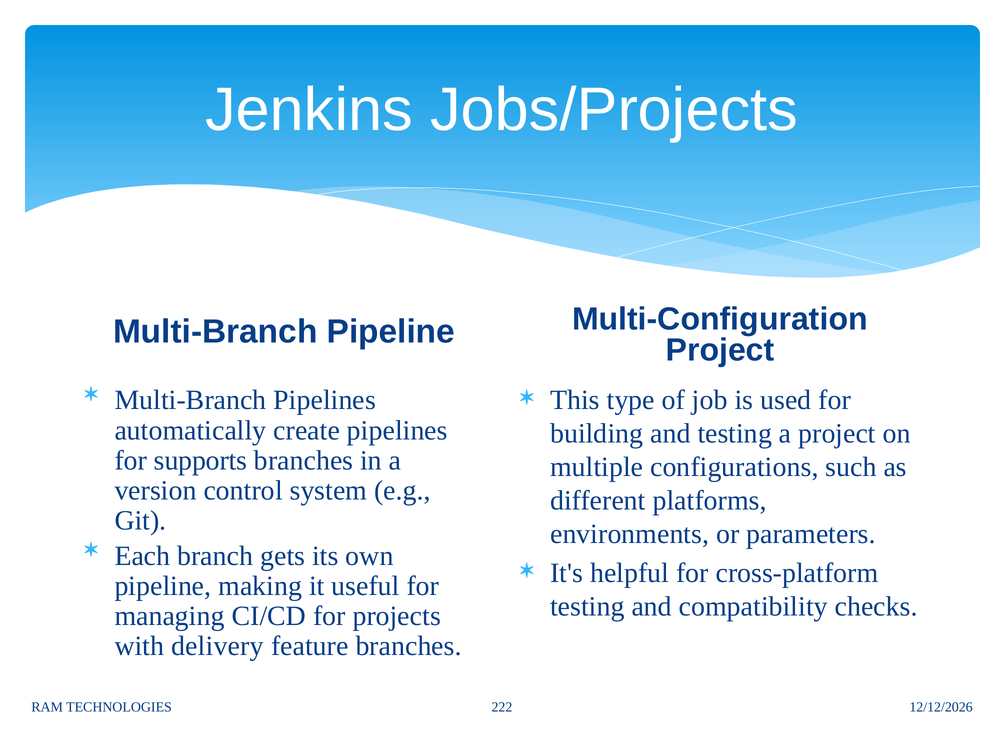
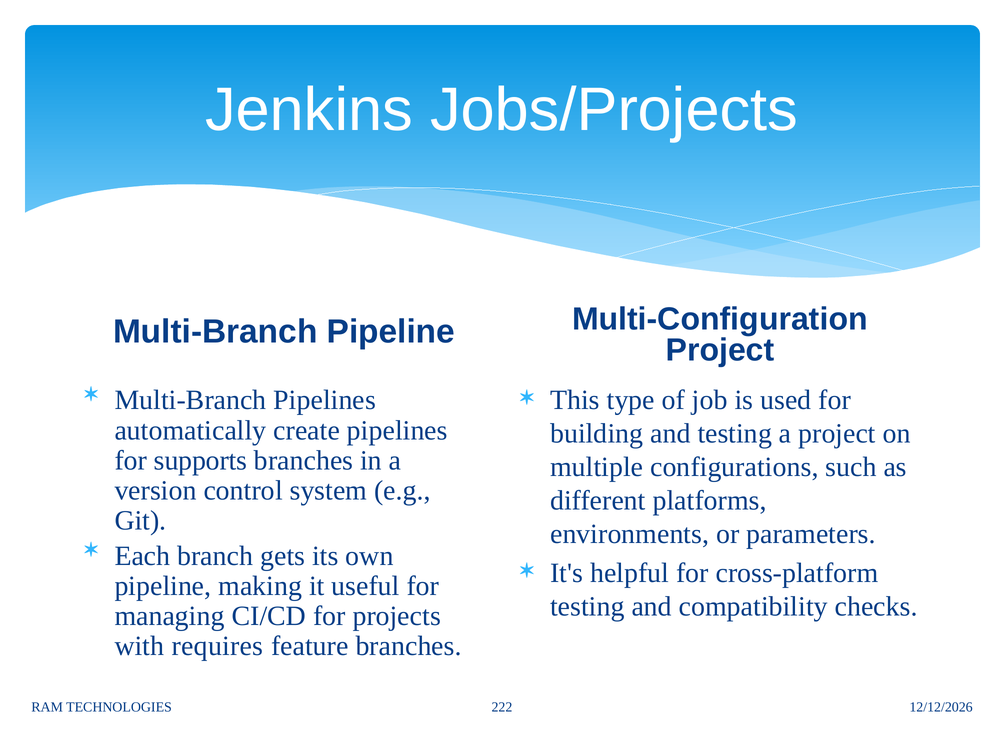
delivery: delivery -> requires (217, 646)
